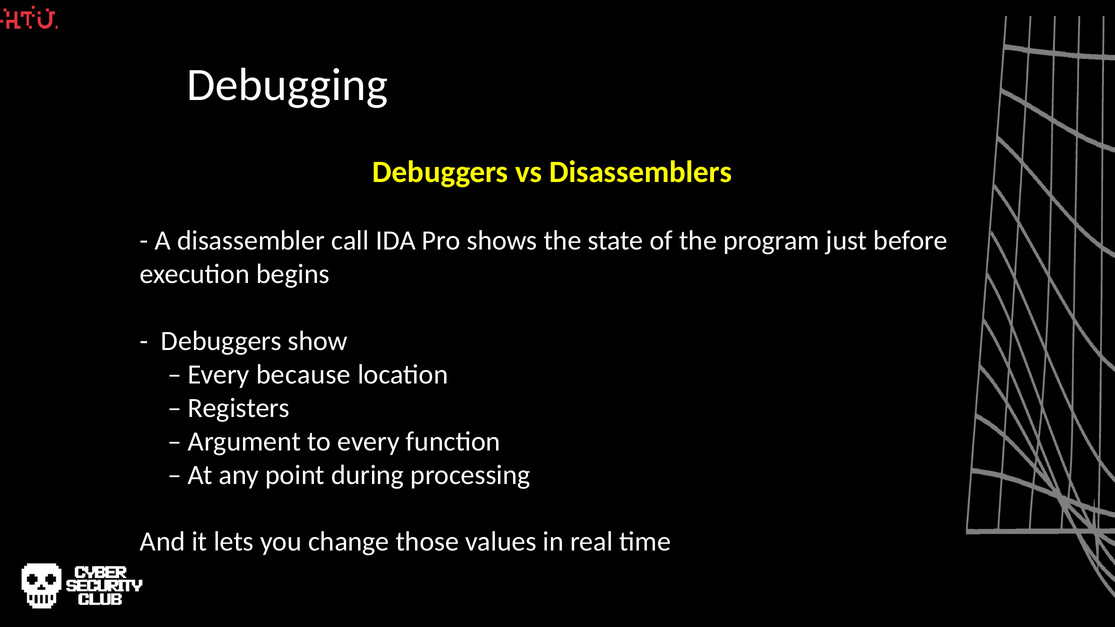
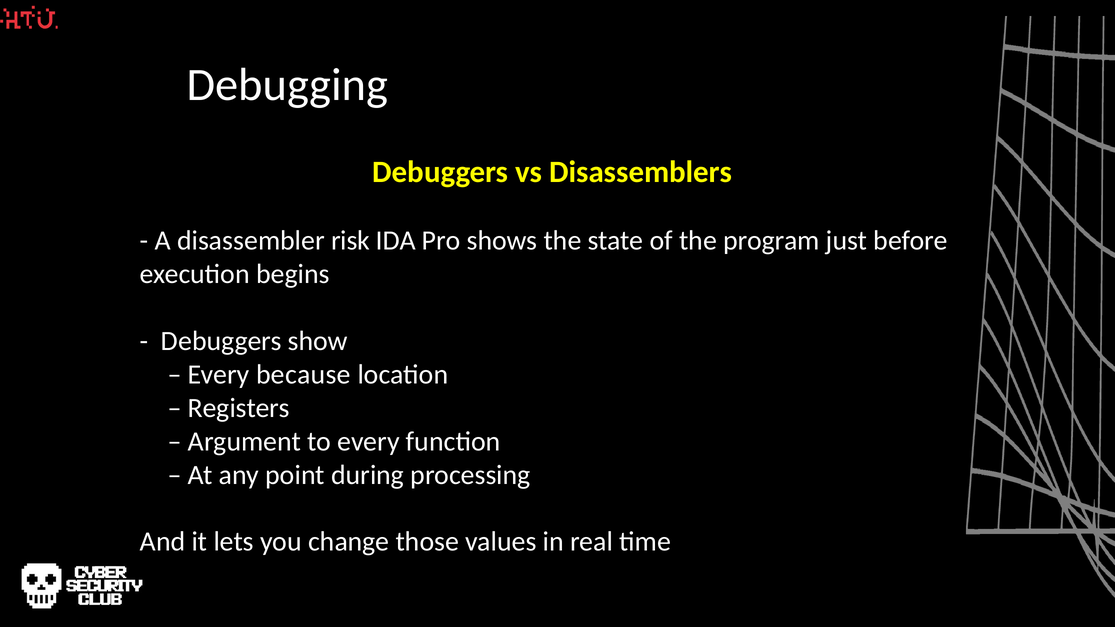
call: call -> risk (350, 241)
